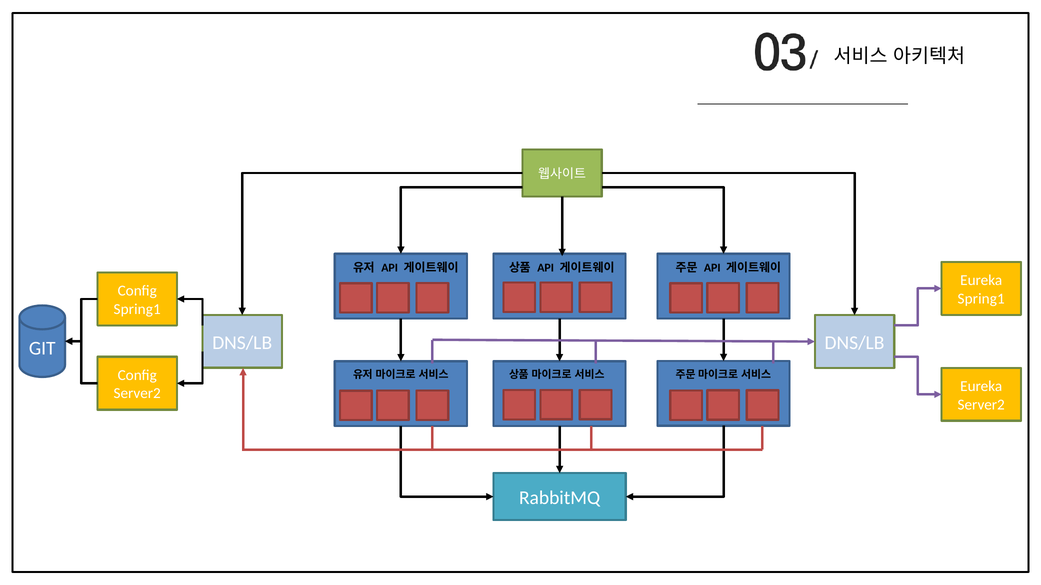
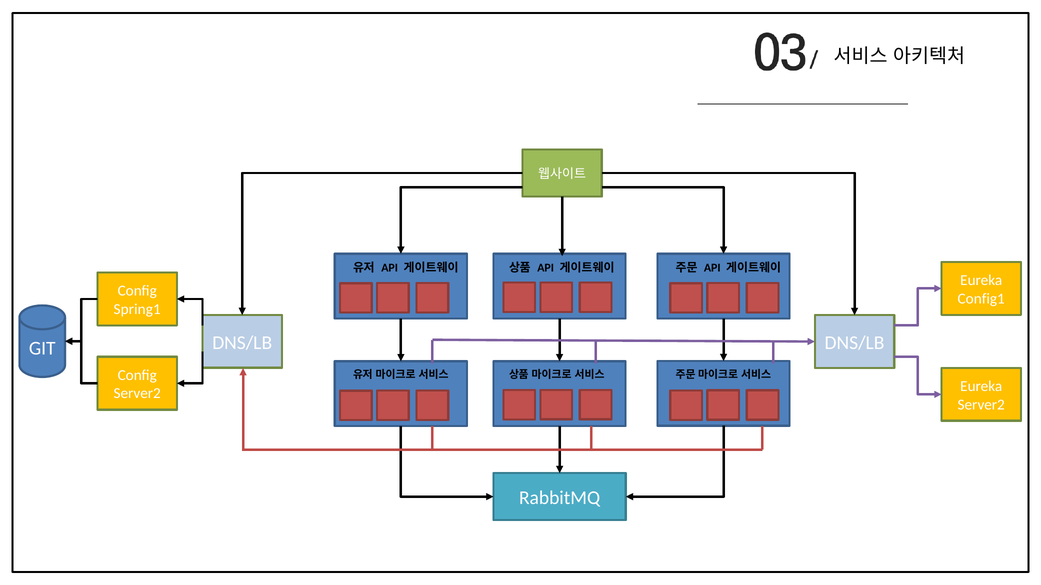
Spring1: Spring1 -> Config1 (981, 299)
